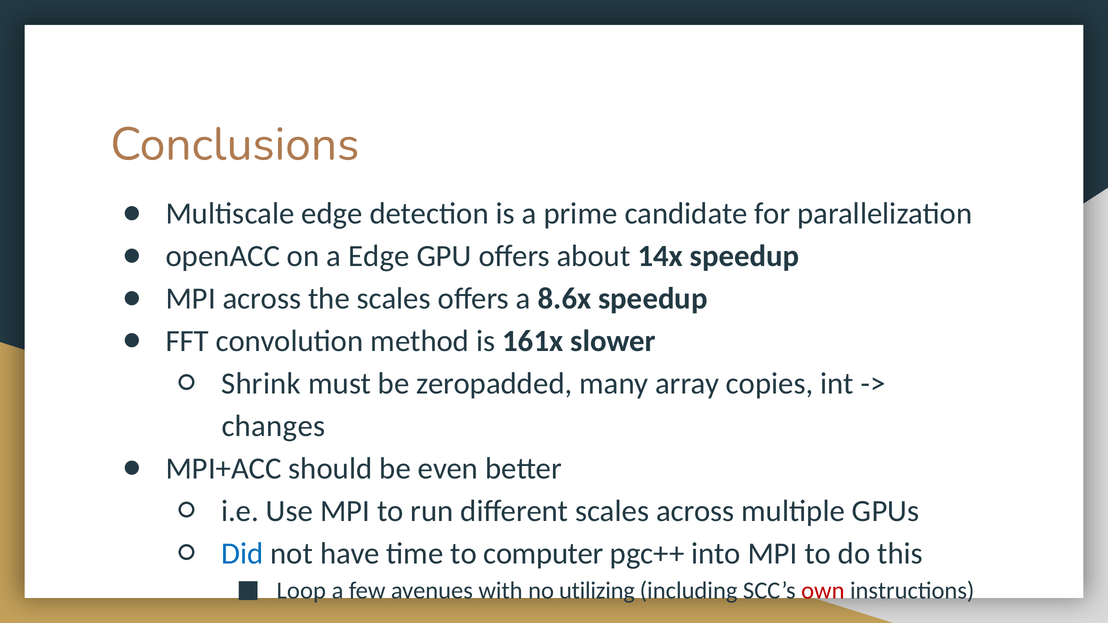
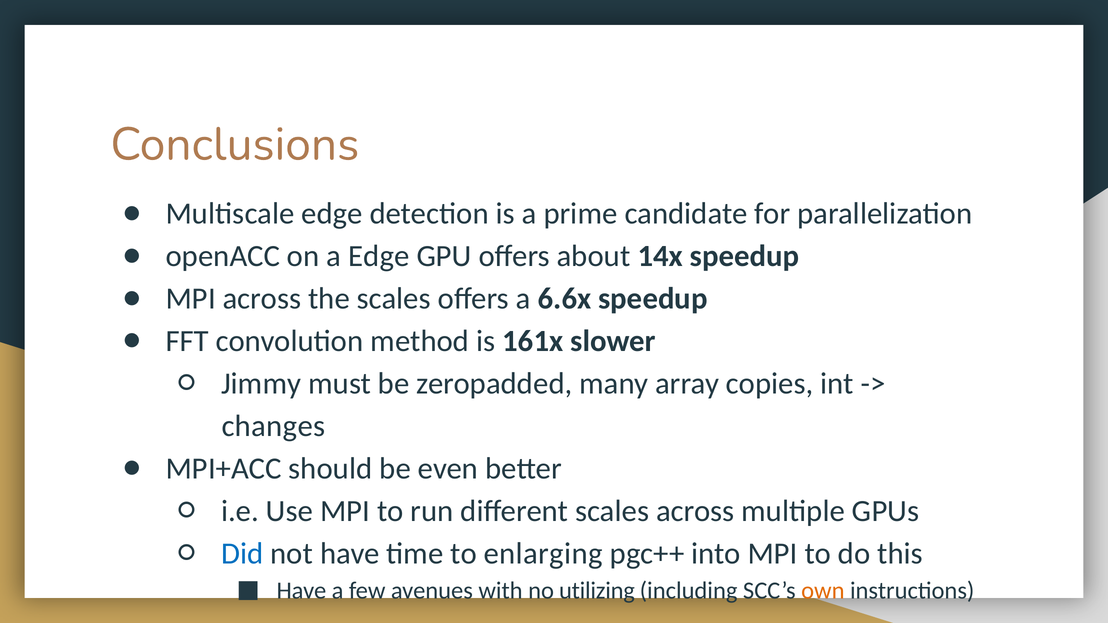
8.6x: 8.6x -> 6.6x (565, 299)
Shrink: Shrink -> Jimmy (261, 384)
computer: computer -> enlarging (543, 554)
Loop: Loop -> Have (301, 591)
own colour: red -> orange (823, 591)
